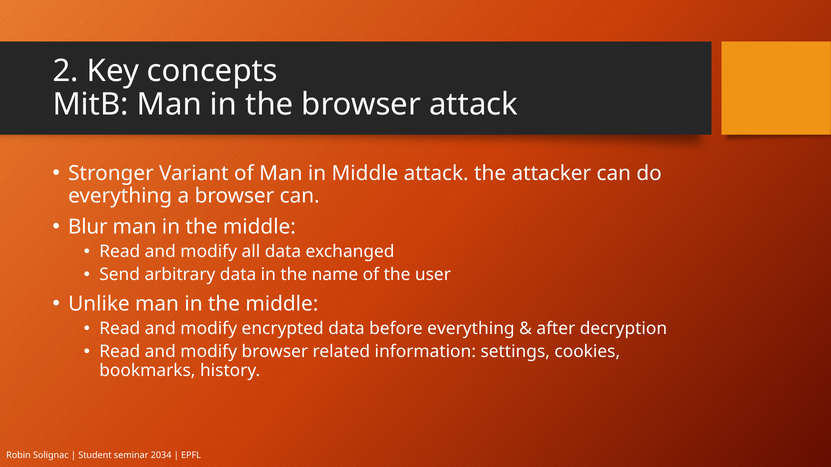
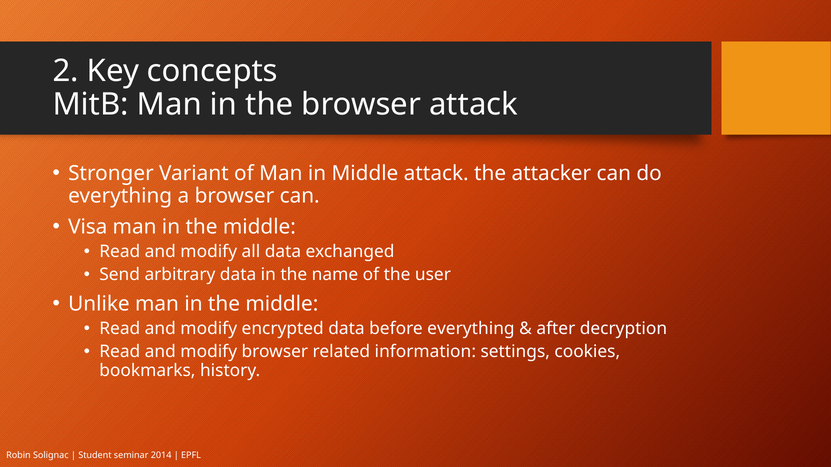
Blur: Blur -> Visa (88, 227)
2034: 2034 -> 2014 (161, 456)
